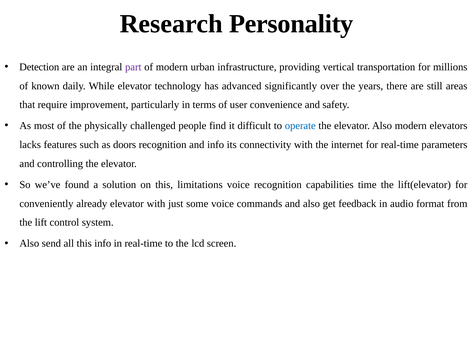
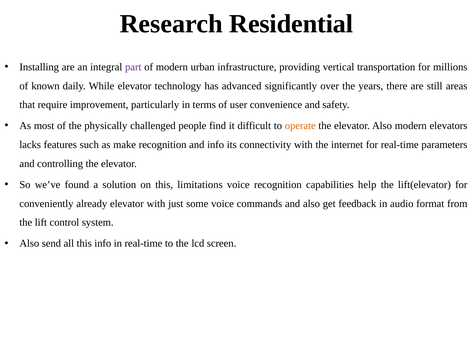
Personality: Personality -> Residential (291, 24)
Detection: Detection -> Installing (39, 67)
operate colour: blue -> orange (300, 126)
doors: doors -> make (125, 145)
time: time -> help (367, 185)
